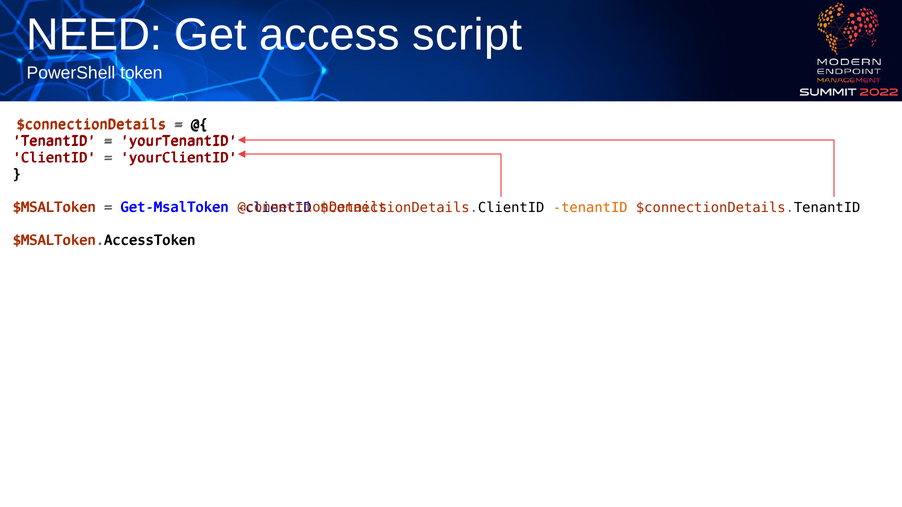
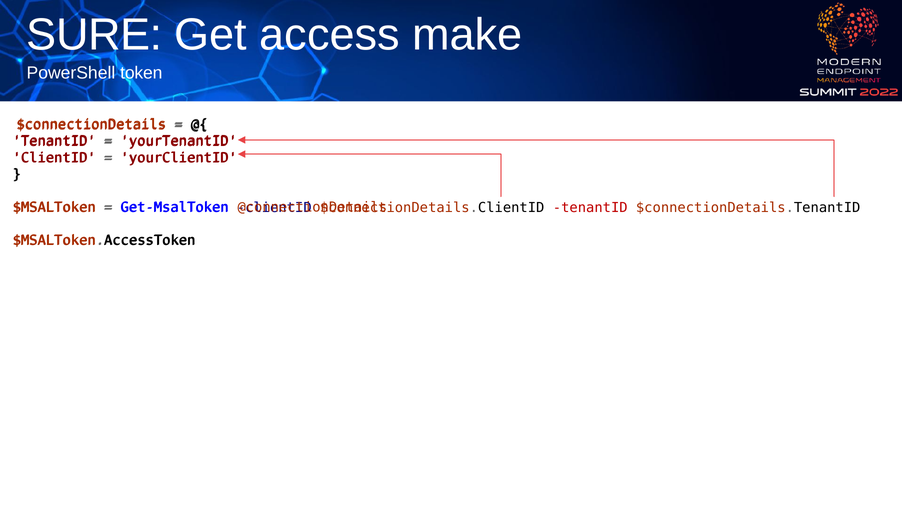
NEED: NEED -> SURE (94, 35)
script: script -> make (467, 35)
tenantID colour: orange -> red (590, 208)
